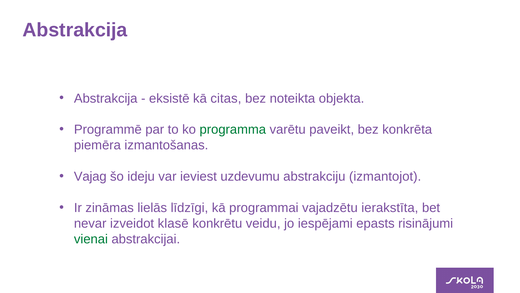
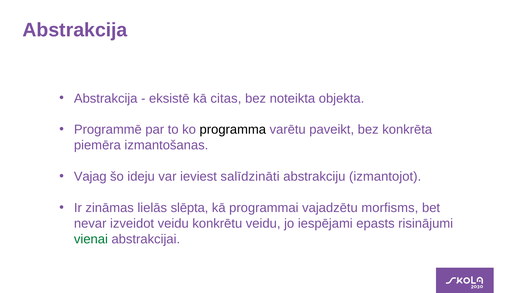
programma colour: green -> black (233, 129)
uzdevumu: uzdevumu -> salīdzināti (250, 176)
līdzīgi: līdzīgi -> slēpta (190, 207)
ierakstīta: ierakstīta -> morfisms (390, 207)
izveidot klasē: klasē -> veidu (173, 223)
